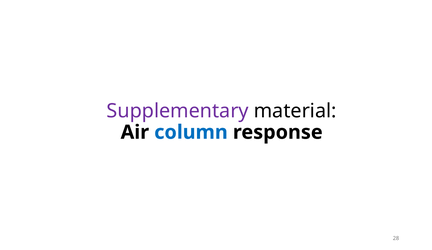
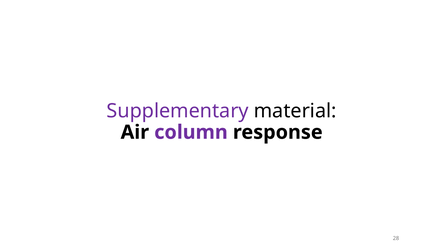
column colour: blue -> purple (191, 132)
